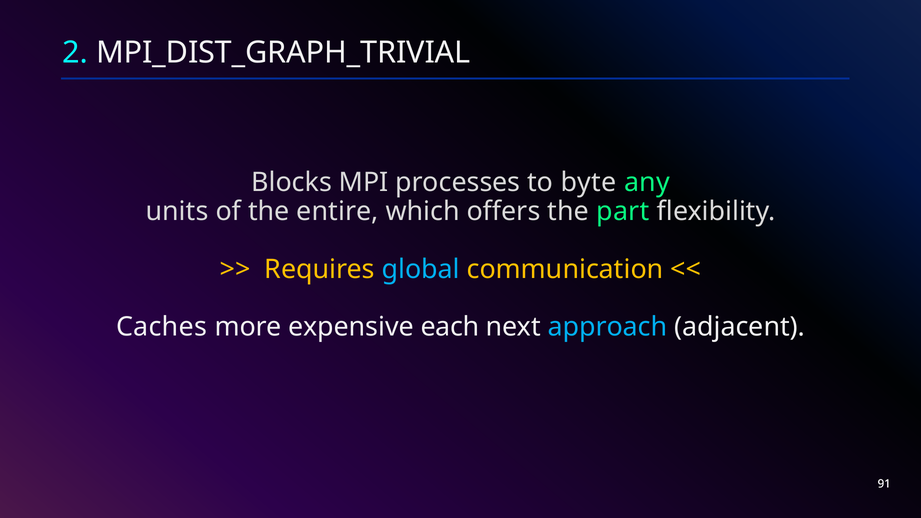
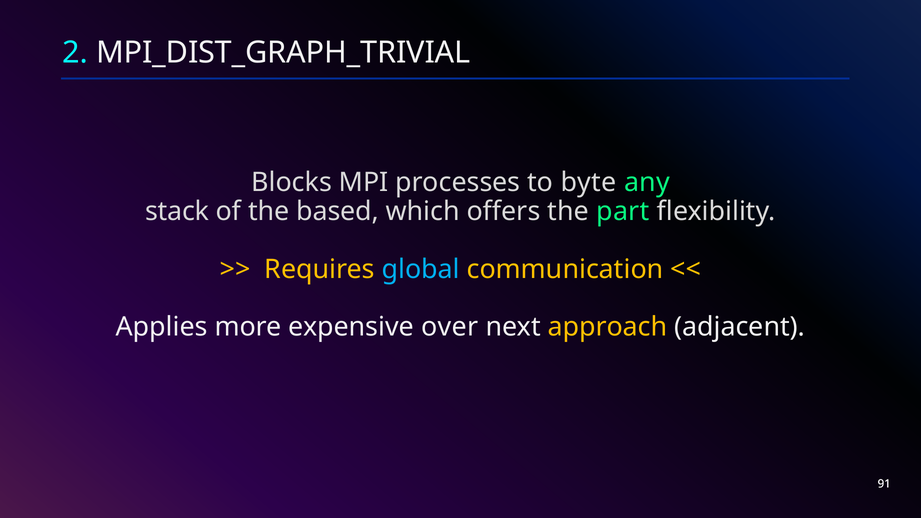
units: units -> stack (177, 211)
entire: entire -> based (338, 211)
Caches: Caches -> Applies (162, 327)
each: each -> over (450, 327)
approach colour: light blue -> yellow (607, 327)
